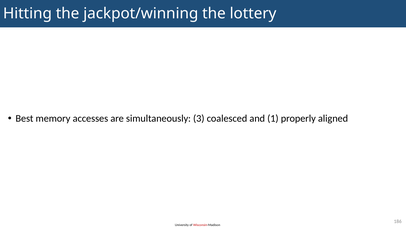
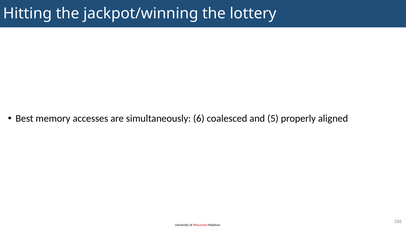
3: 3 -> 6 (199, 119)
1: 1 -> 5 (273, 119)
